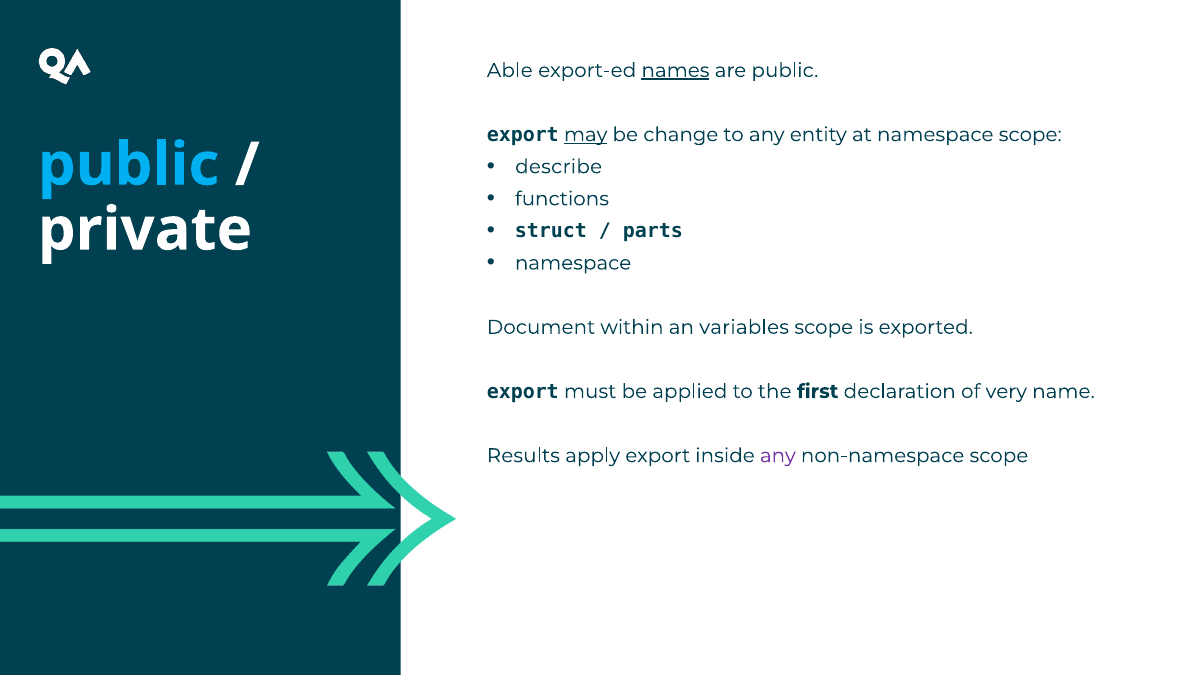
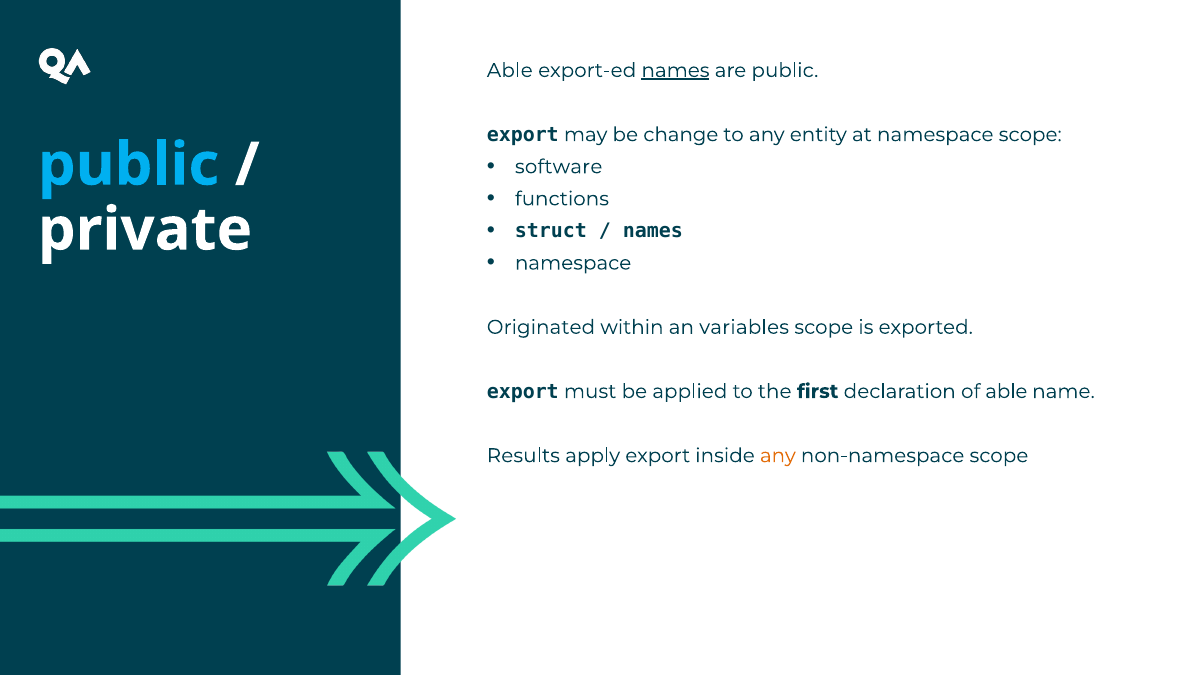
may underline: present -> none (586, 135)
describe: describe -> software (559, 167)
parts: parts -> names (653, 231)
Document: Document -> Originated (541, 327)
of very: very -> able (1006, 391)
any colour: purple -> orange (778, 456)
